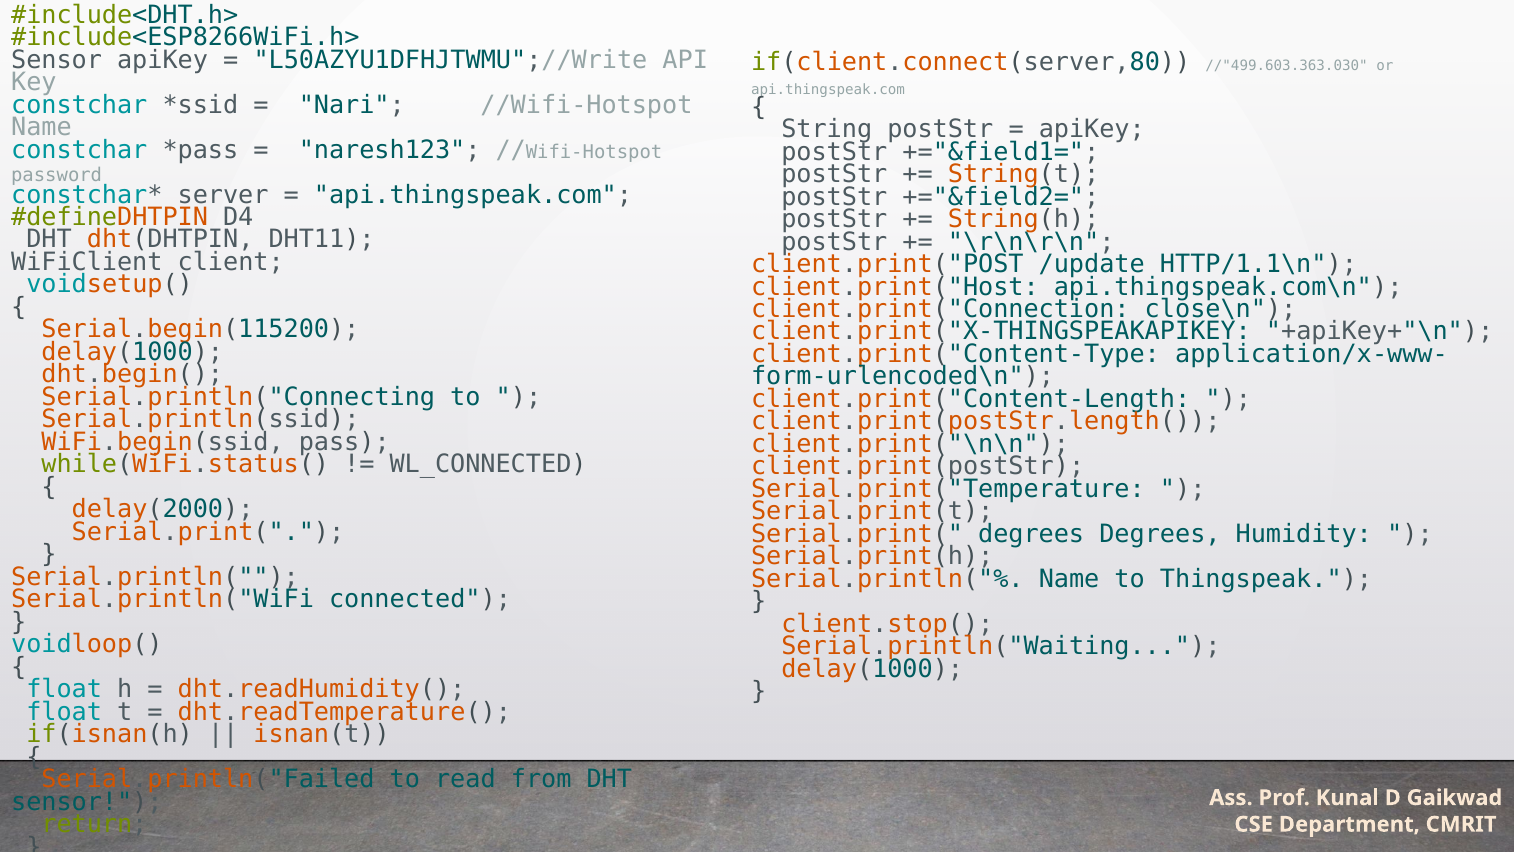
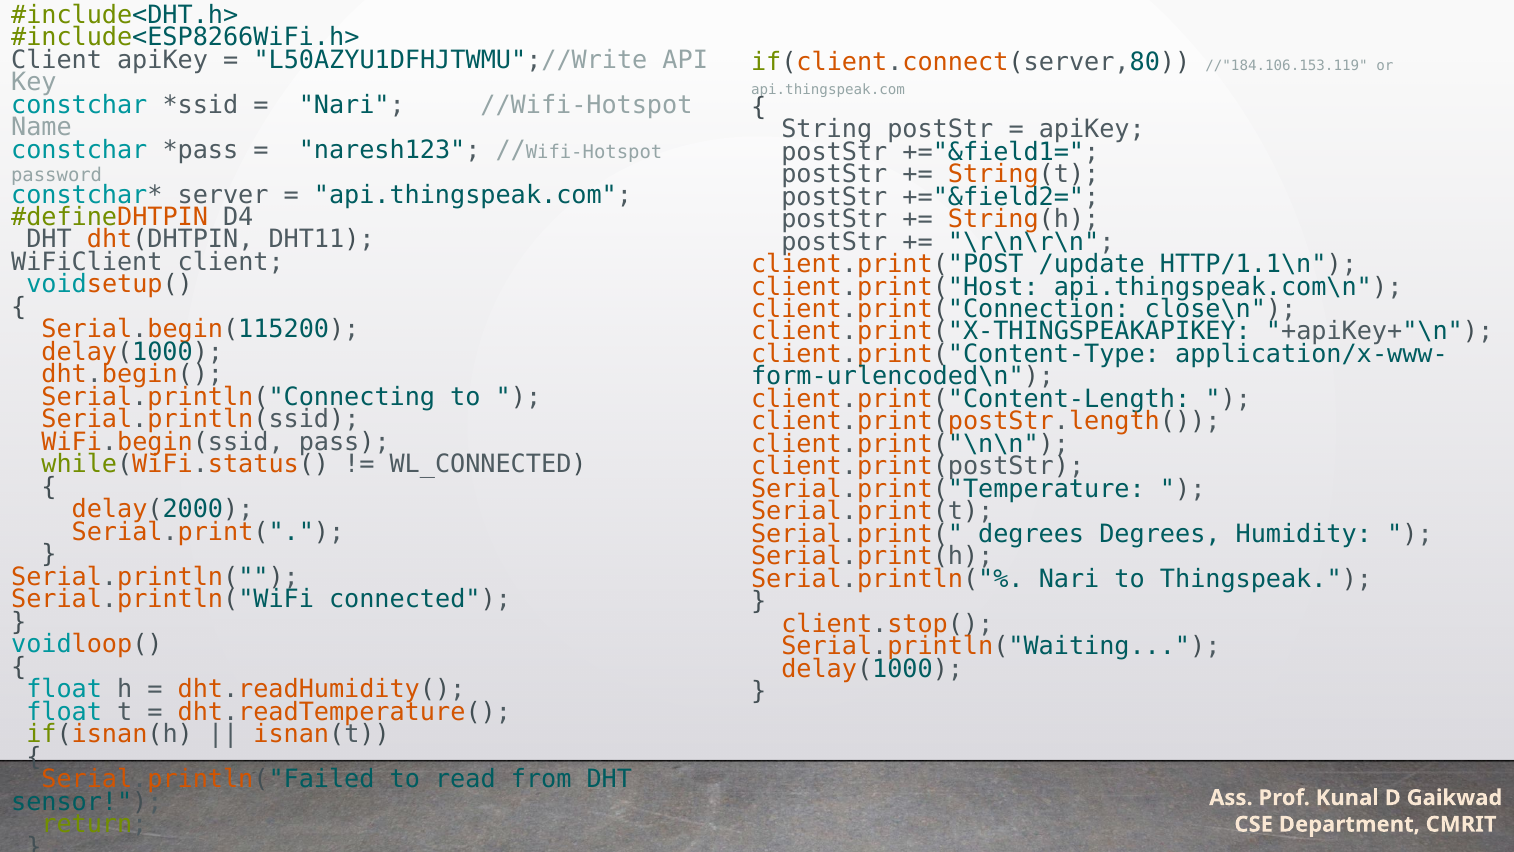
Sensor: Sensor -> Client (57, 60)
//"499.603.363.030: //"499.603.363.030 -> //"184.106.153.119 (1287, 65)
Serial.println("% Name: Name -> Nari (1069, 579)
